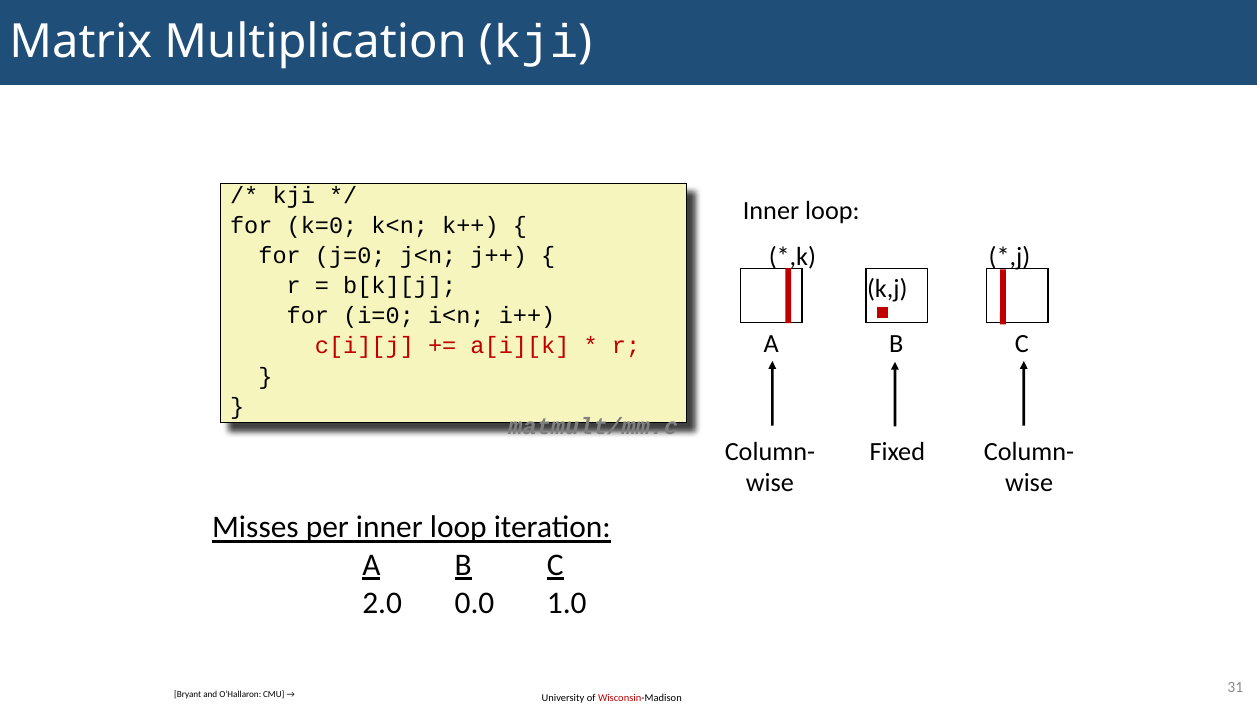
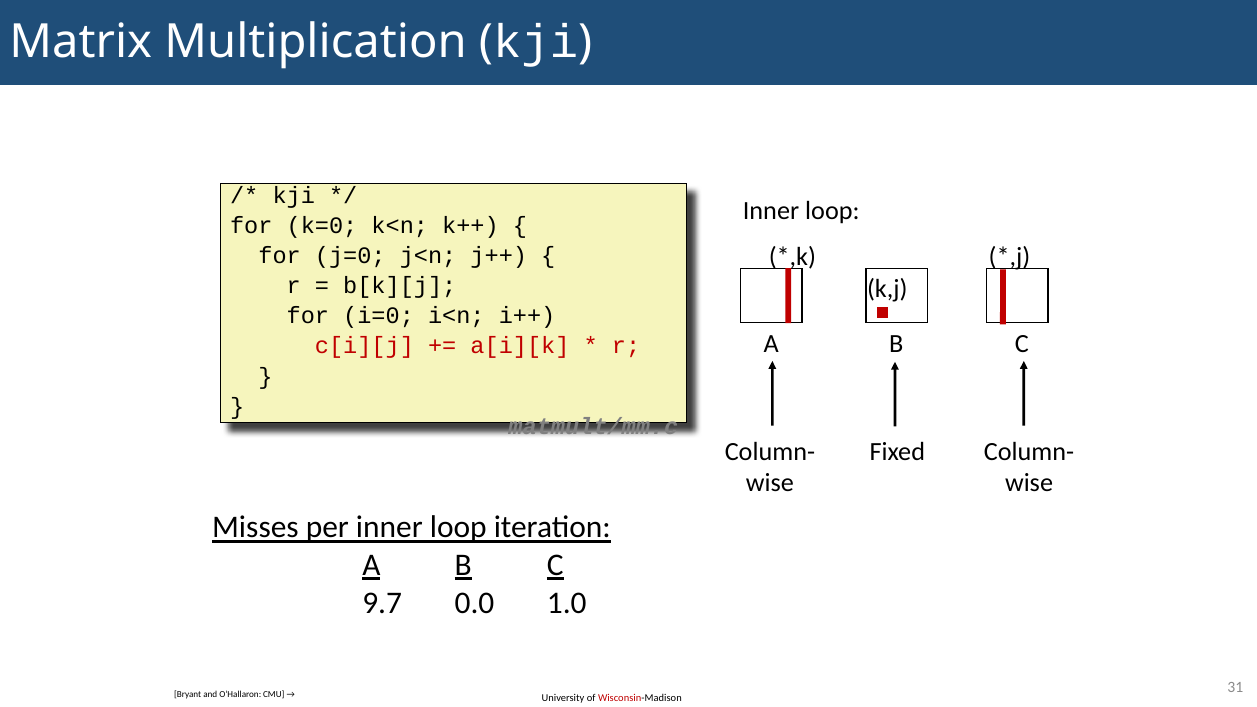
2.0: 2.0 -> 9.7 (382, 603)
